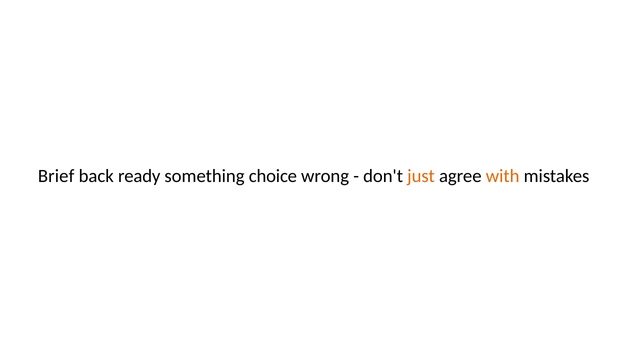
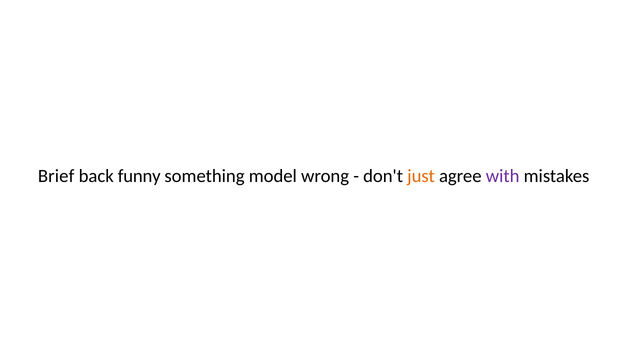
ready: ready -> funny (139, 176)
choice: choice -> model (273, 176)
with colour: orange -> purple (503, 176)
